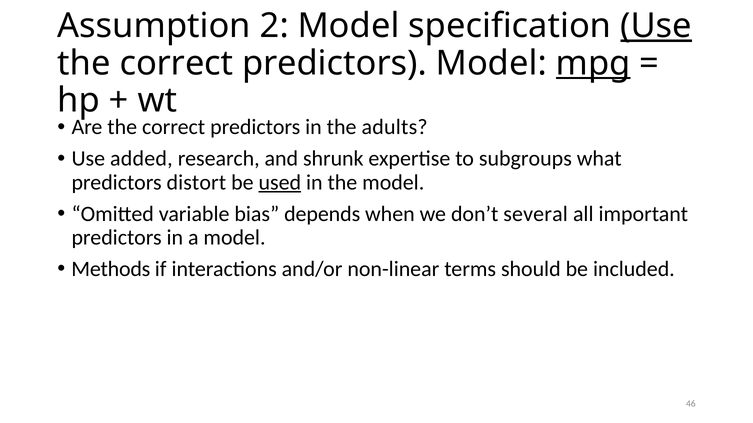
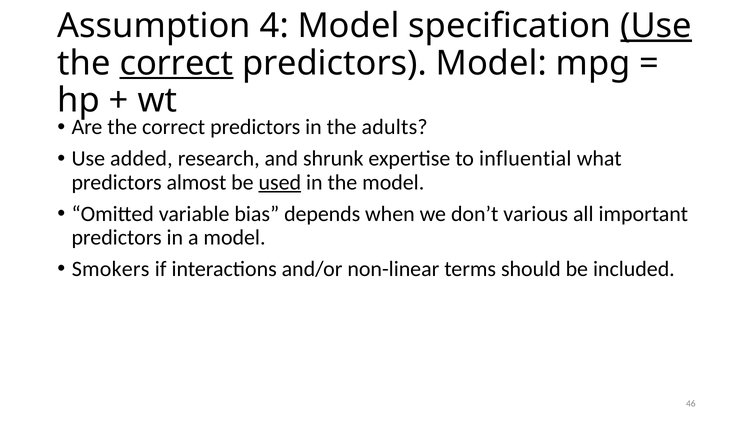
2: 2 -> 4 (274, 26)
correct underline: none -> present (176, 63)
mpg underline: present -> none (593, 63)
subgroups: subgroups -> influential (525, 159)
distort: distort -> almost (196, 183)
several: several -> various (536, 214)
Methods: Methods -> Smokers (111, 269)
